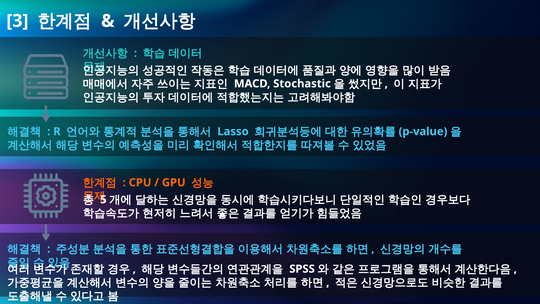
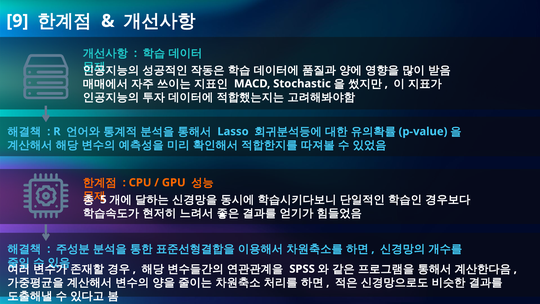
3: 3 -> 9 (17, 21)
